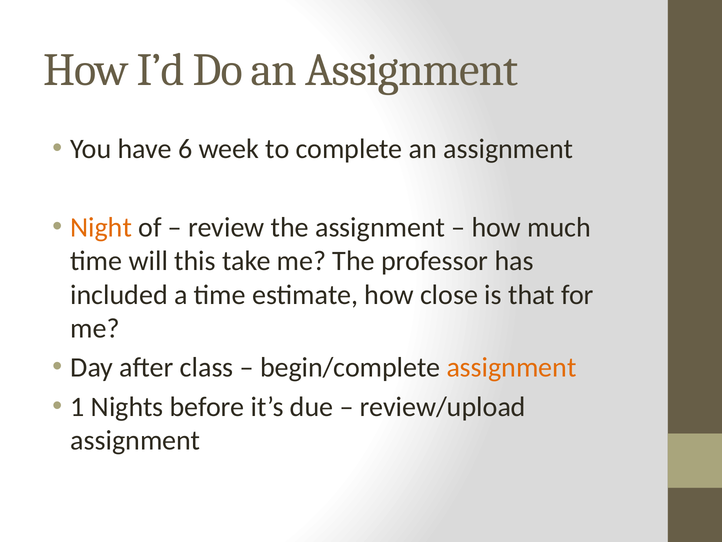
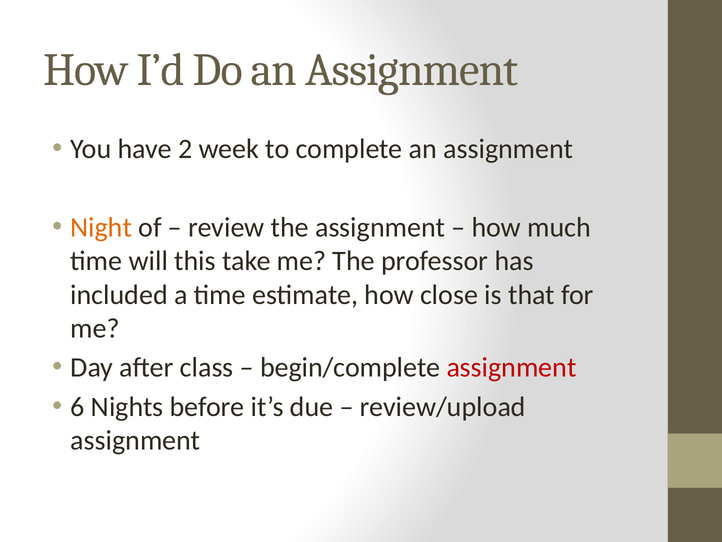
6: 6 -> 2 (185, 149)
assignment colour: orange -> red (511, 367)
1: 1 -> 6 (78, 407)
